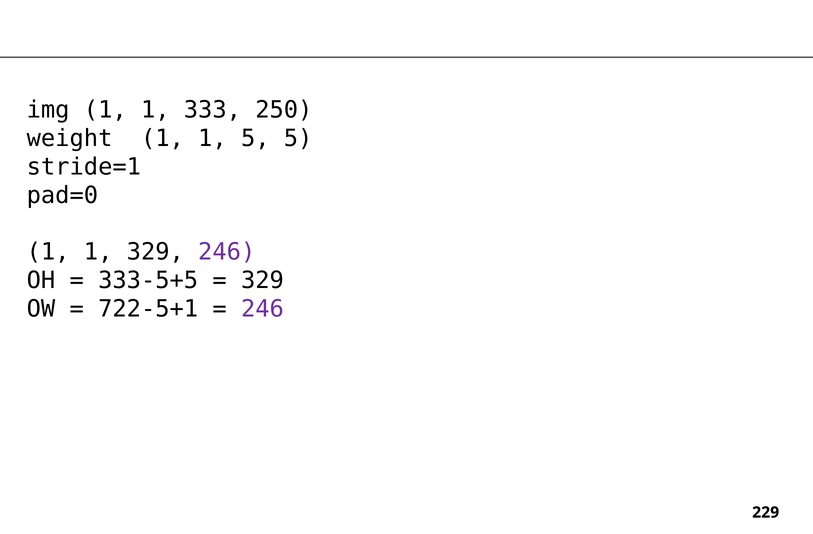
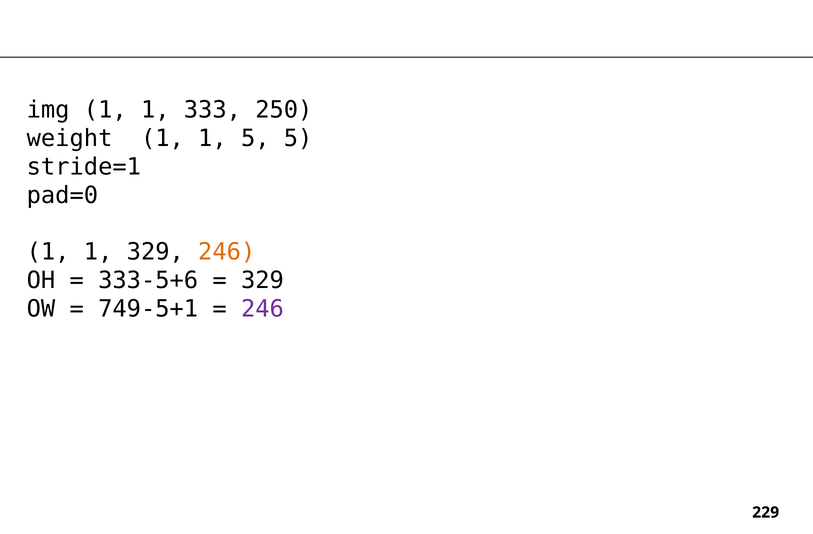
246 colour: purple -> orange (227, 252)
333-5+5: 333-5+5 -> 333-5+6 (148, 281)
722-5+1: 722-5+1 -> 749-5+1 (148, 309)
